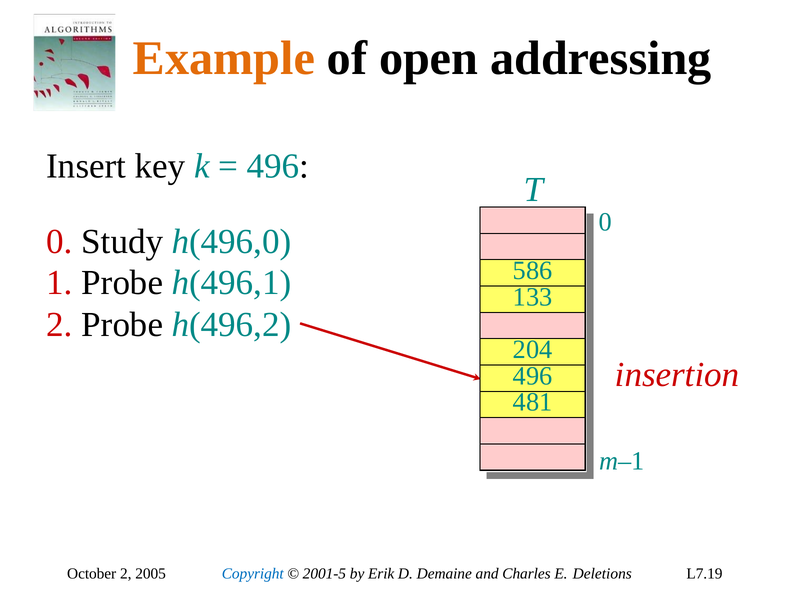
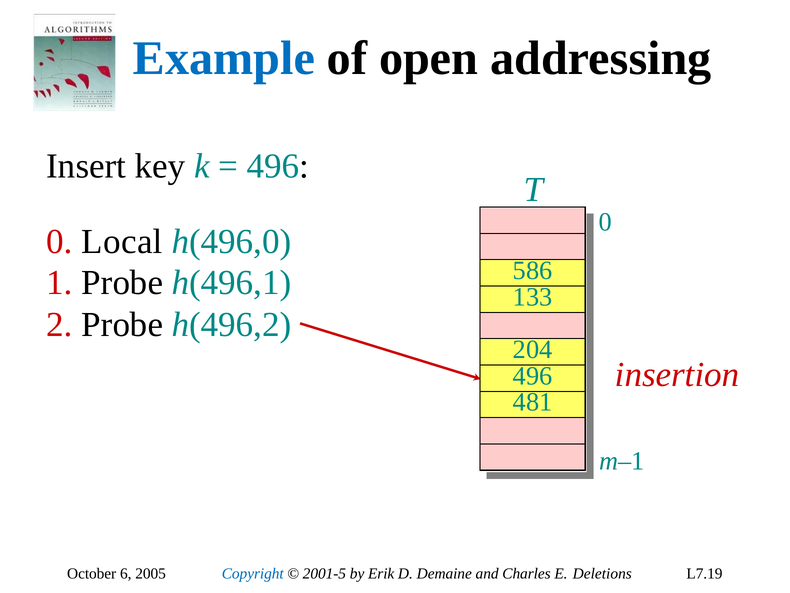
Example colour: orange -> blue (224, 58)
Study: Study -> Local (122, 241)
October 2: 2 -> 6 (126, 573)
